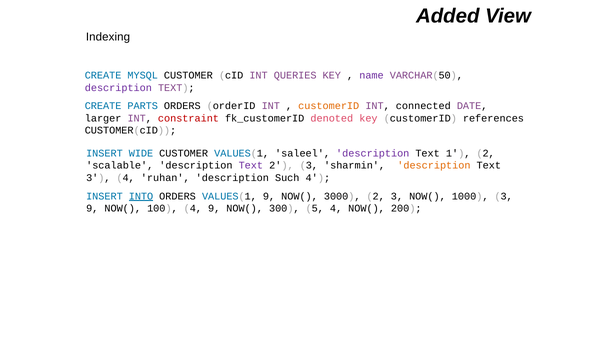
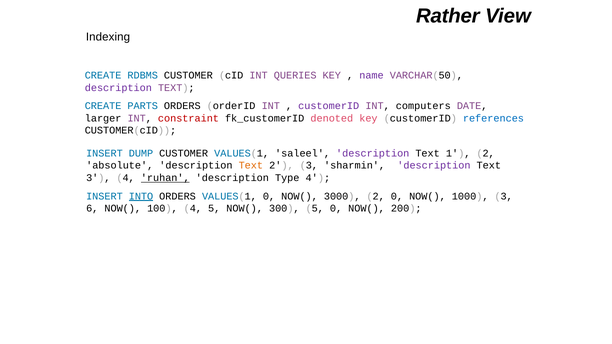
Added: Added -> Rather (448, 16)
MYSQL: MYSQL -> RDBMS (143, 75)
customerID colour: orange -> purple (329, 106)
connected: connected -> computers (423, 106)
references colour: black -> blue (493, 118)
WIDE: WIDE -> DUMP (141, 154)
scalable: scalable -> absolute (120, 166)
Text colour: purple -> orange (251, 166)
description colour: orange -> purple (434, 166)
ruhan underline: none -> present (165, 178)
Such: Such -> Type (287, 178)
VALUES(1 9: 9 -> 0 (269, 196)
3000 2 3: 3 -> 0 (397, 196)
9: 9 -> 6 (92, 209)
4 9: 9 -> 5 (214, 209)
5 4: 4 -> 0 (336, 209)
